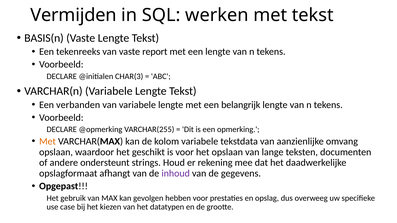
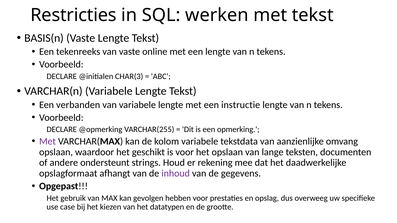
Vermijden: Vermijden -> Restricties (73, 15)
report: report -> online (155, 52)
belangrijk: belangrijk -> instructie (241, 105)
Met colour: orange -> purple (48, 142)
